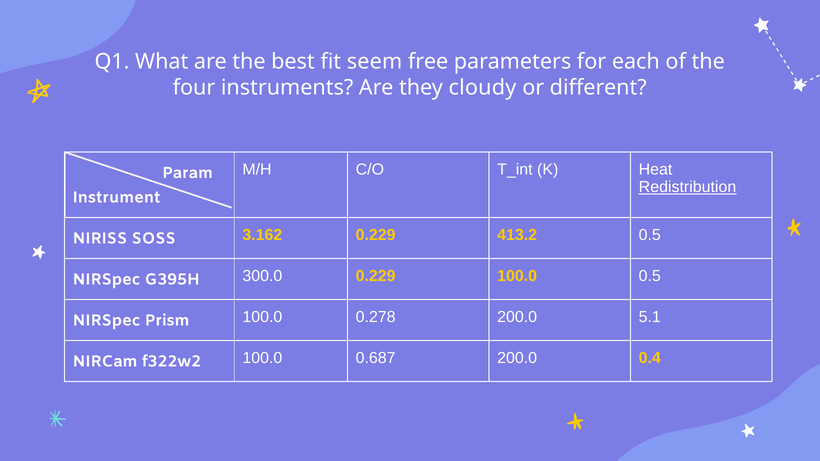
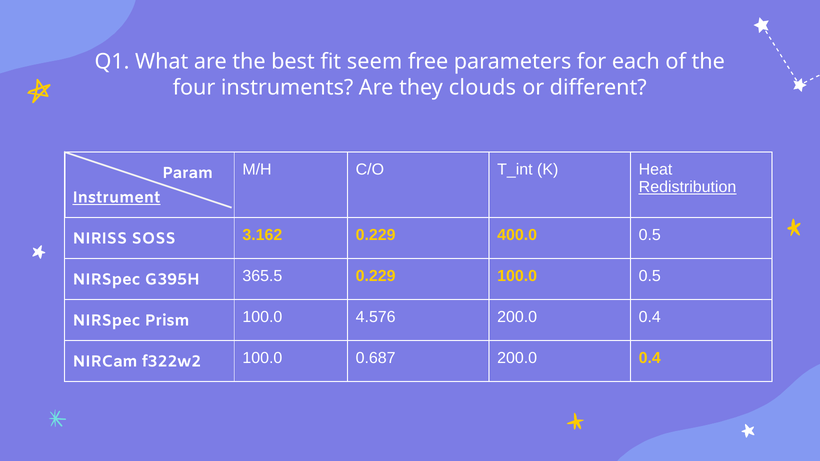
cloudy: cloudy -> clouds (482, 88)
Instrument underline: none -> present (117, 198)
413.2: 413.2 -> 400.0 (517, 235)
300.0: 300.0 -> 365.5 (262, 276)
0.278: 0.278 -> 4.576 (376, 317)
5.1: 5.1 -> 0.4 (650, 317)
